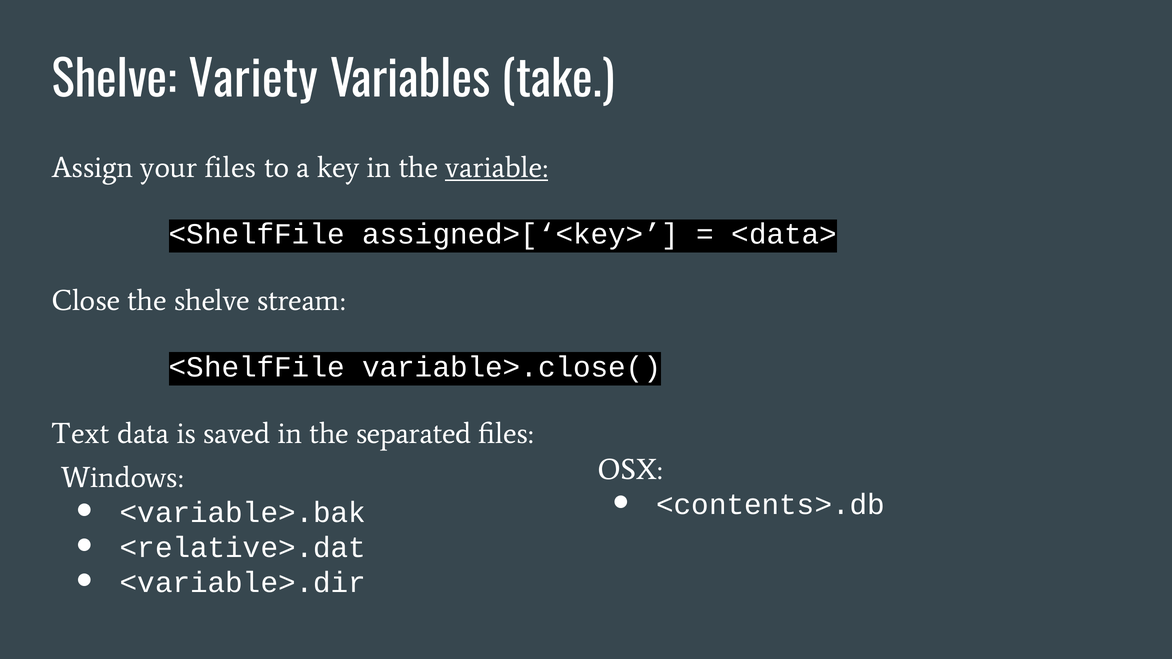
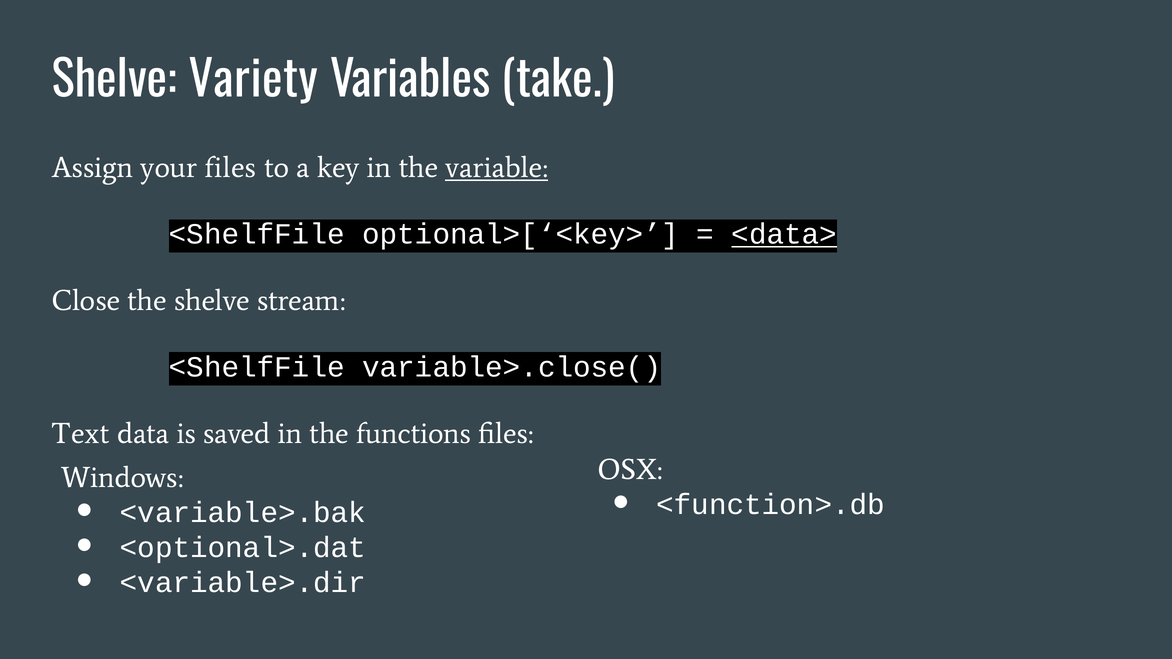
assigned>[‘<key>: assigned>[‘<key> -> optional>[‘<key> (520, 234)
<data> underline: none -> present (784, 234)
separated: separated -> functions (414, 434)
<contents>.db: <contents>.db -> <function>.db (771, 505)
<relative>.dat: <relative>.dat -> <optional>.dat (243, 548)
